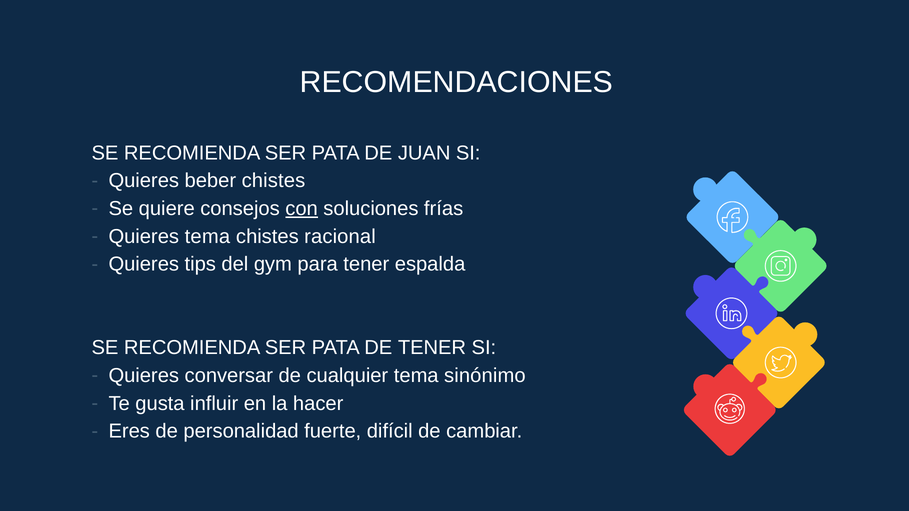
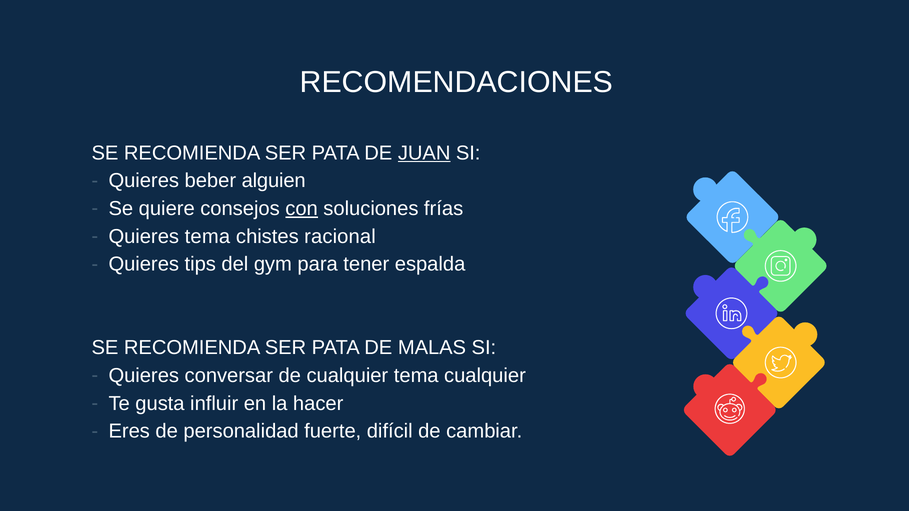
JUAN underline: none -> present (424, 153)
beber chistes: chistes -> alguien (274, 181)
DE TENER: TENER -> MALAS (432, 348)
tema sinónimo: sinónimo -> cualquier (485, 376)
